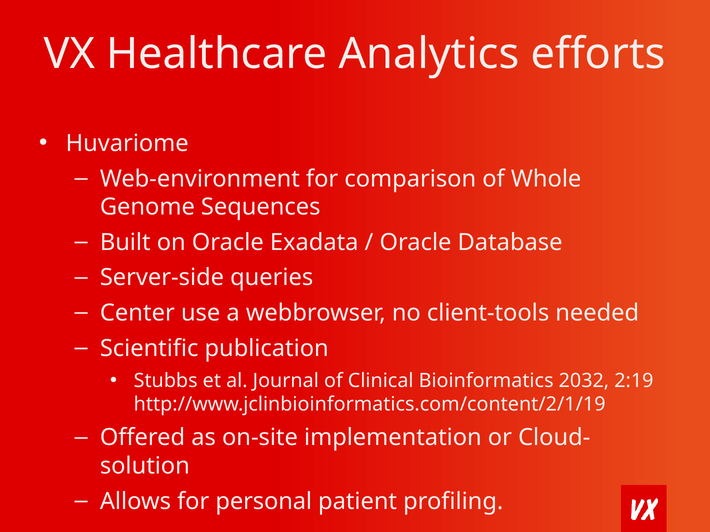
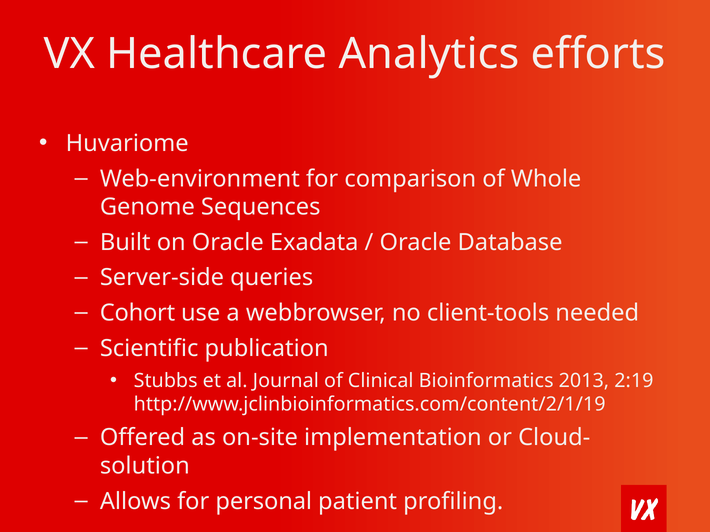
Center: Center -> Cohort (138, 313)
2032: 2032 -> 2013 (584, 381)
